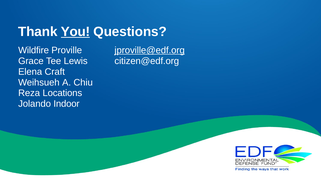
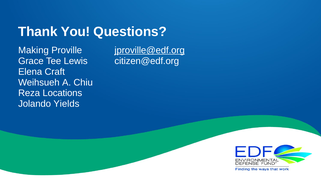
You underline: present -> none (75, 32)
Wildfire: Wildfire -> Making (33, 50)
Indoor: Indoor -> Yields (66, 104)
